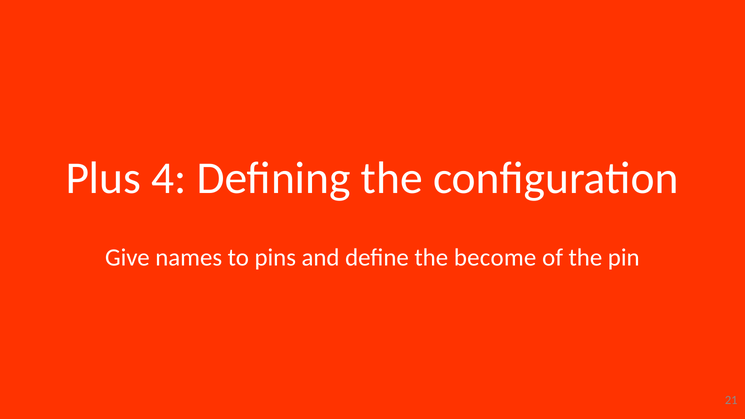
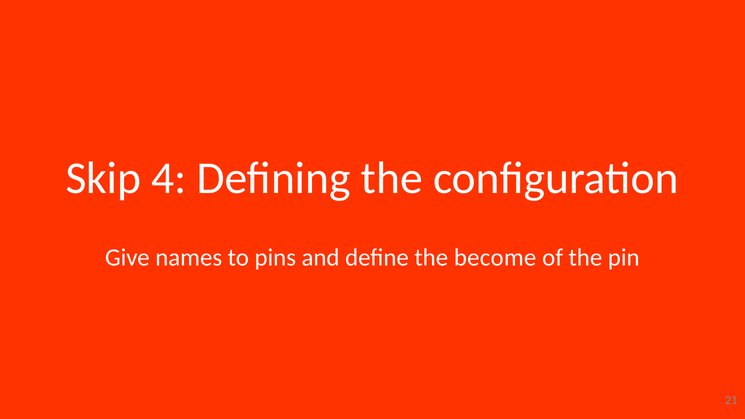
Plus: Plus -> Skip (103, 178)
